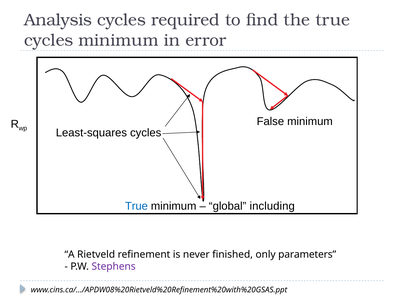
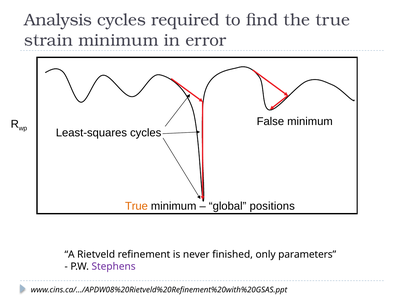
cycles: cycles -> strain (49, 40)
True colour: blue -> orange (136, 206)
including: including -> positions (272, 206)
